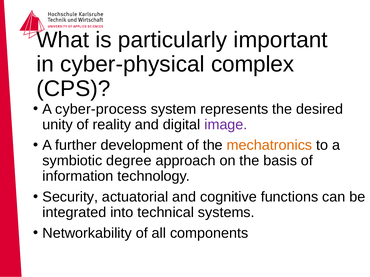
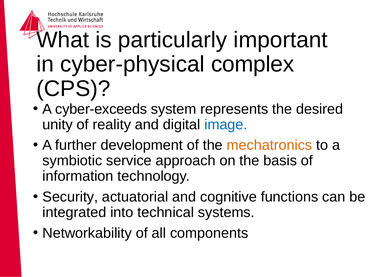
cyber-process: cyber-process -> cyber-exceeds (101, 109)
image colour: purple -> blue (226, 125)
degree: degree -> service (129, 161)
